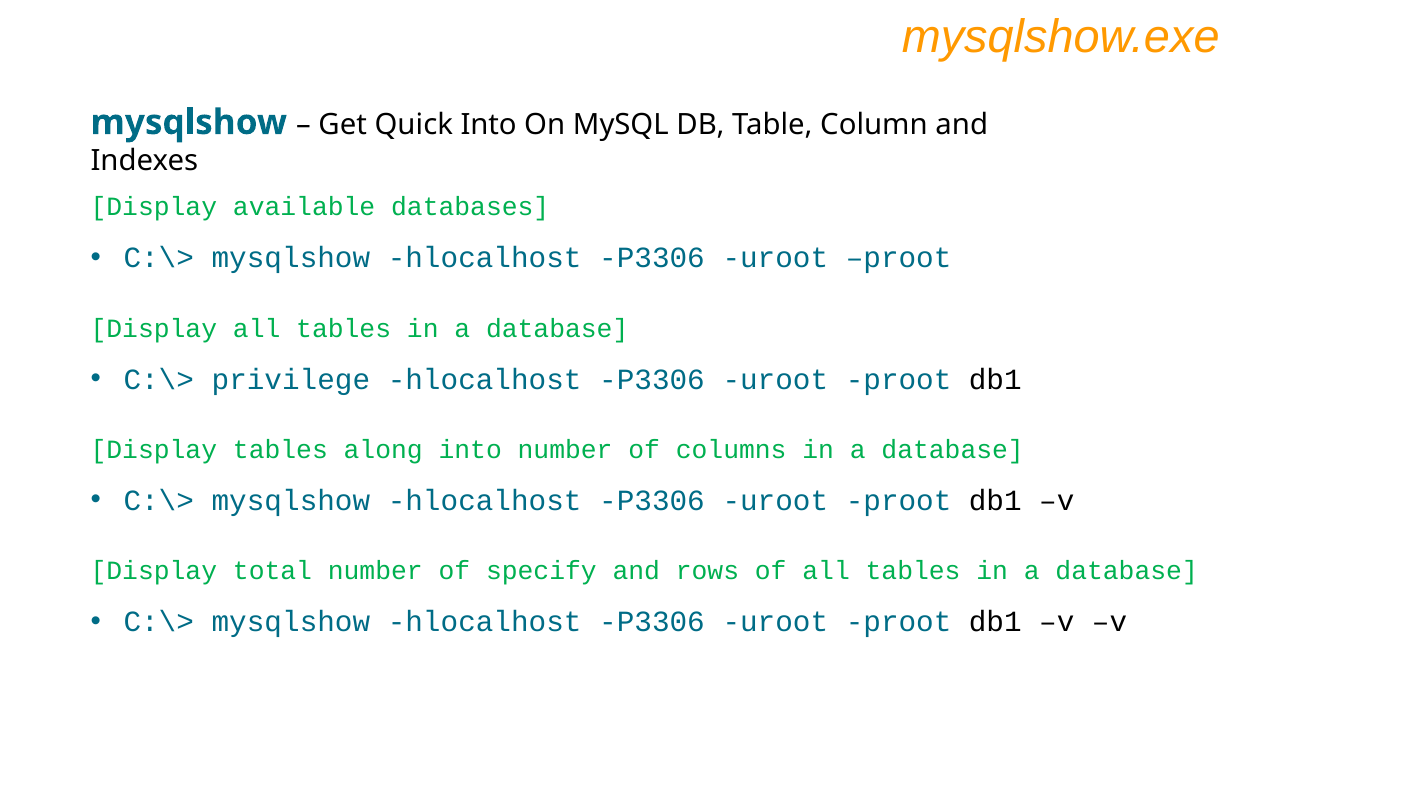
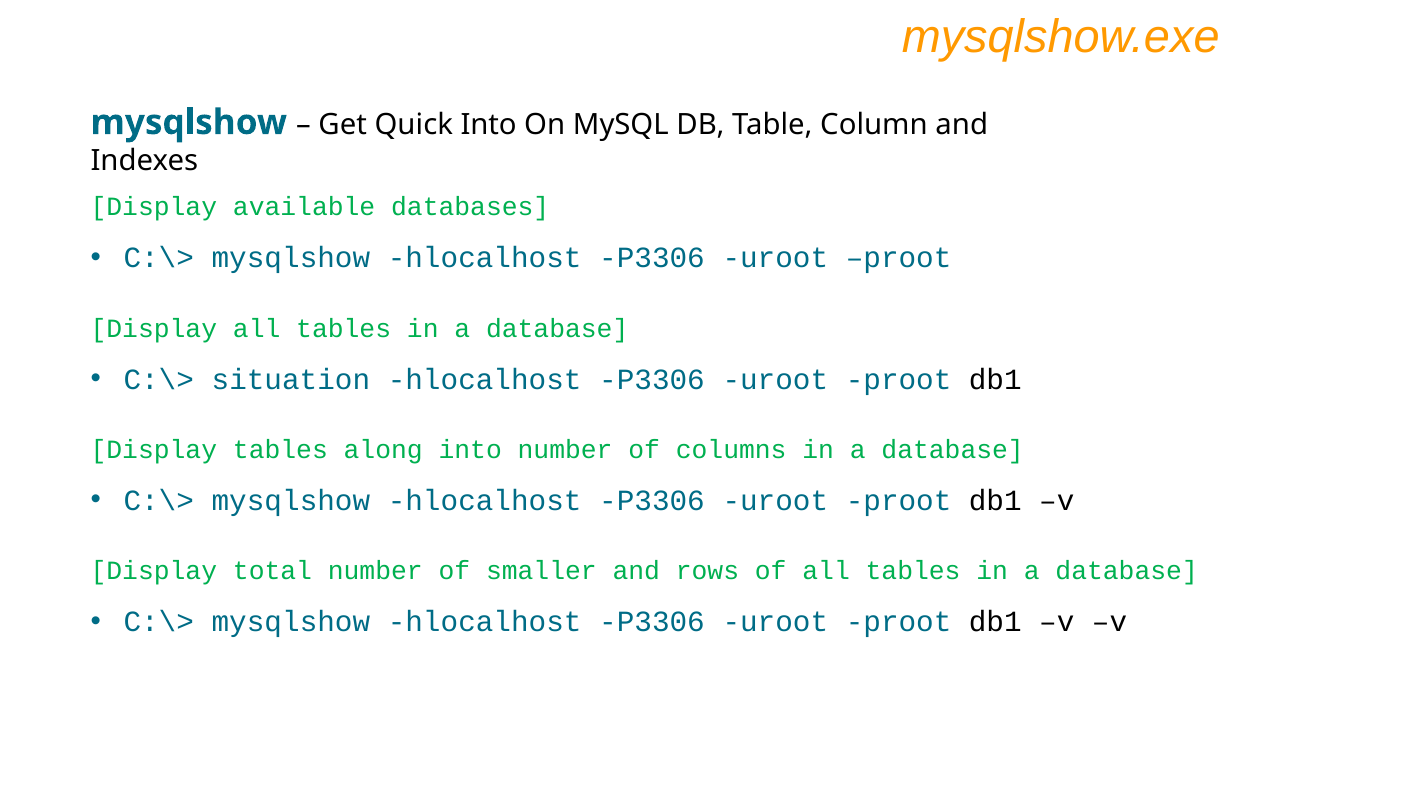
privilege: privilege -> situation (291, 379)
specify: specify -> smaller (541, 571)
